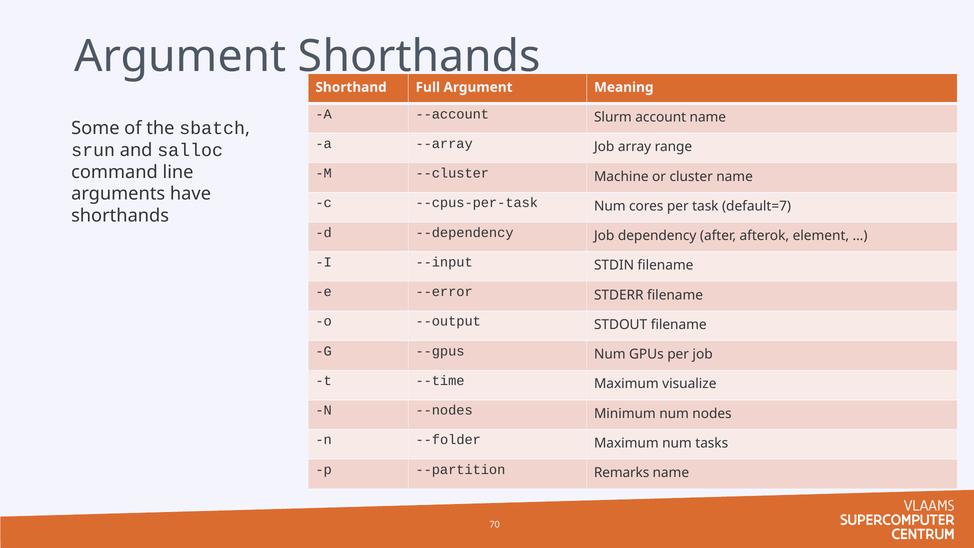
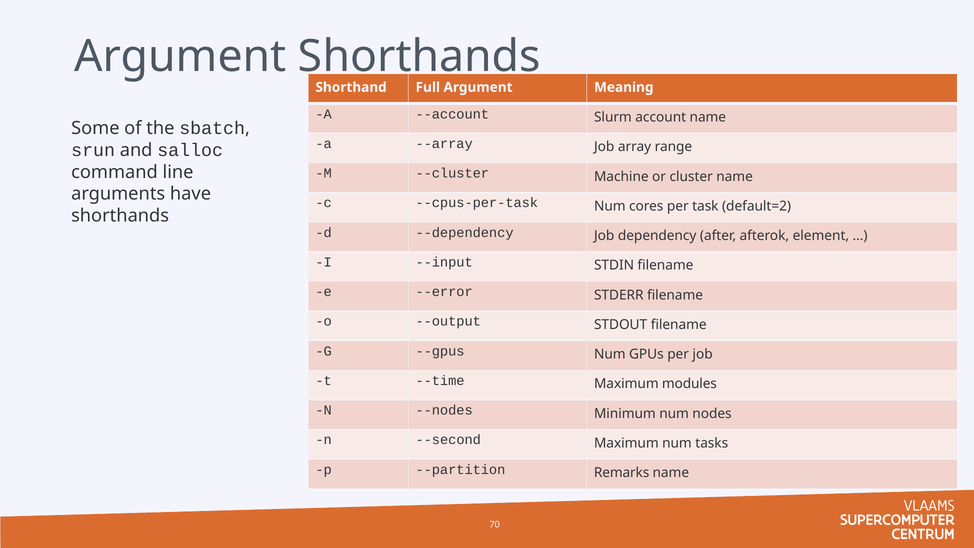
default=7: default=7 -> default=2 (757, 206)
visualize: visualize -> modules (689, 384)
--folder: --folder -> --second (448, 440)
